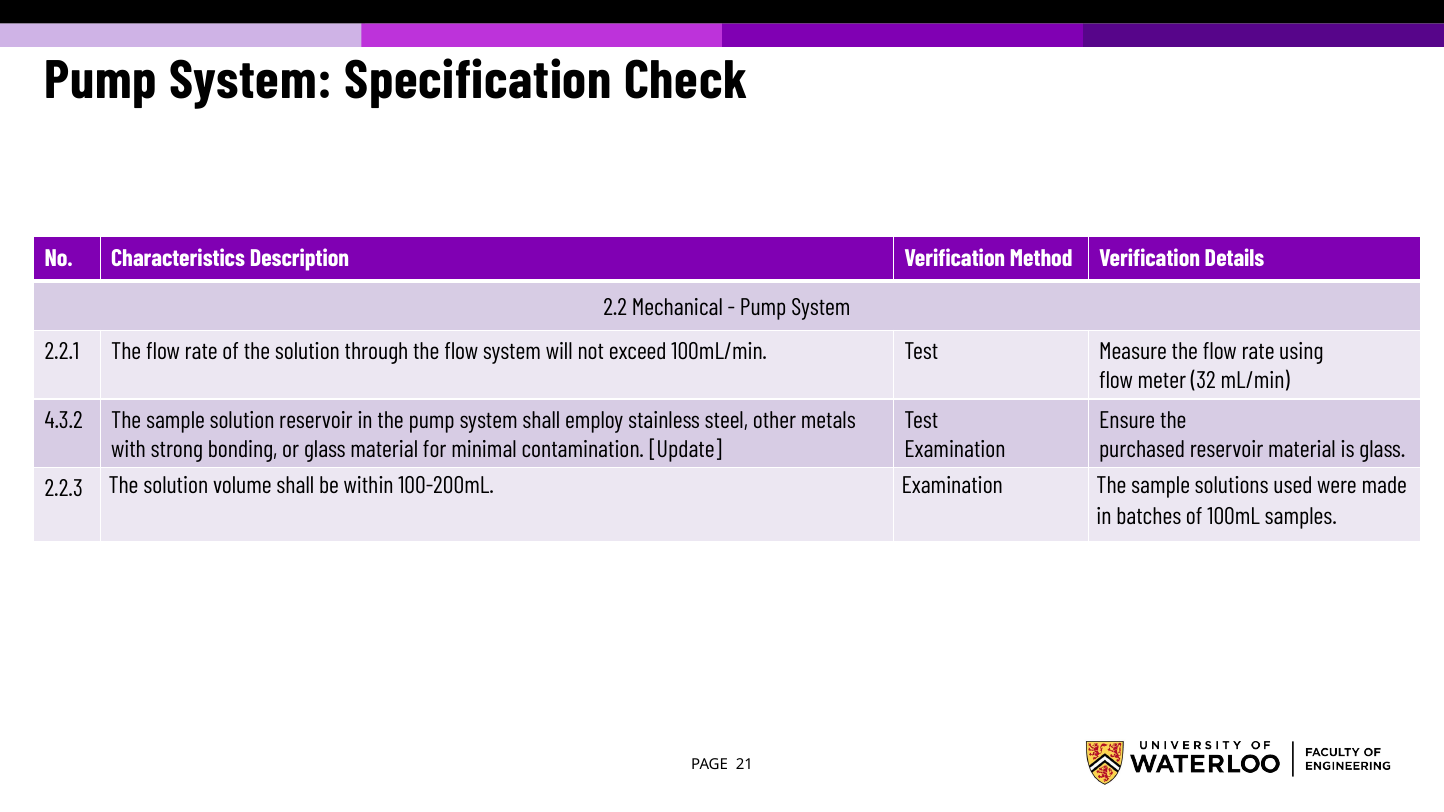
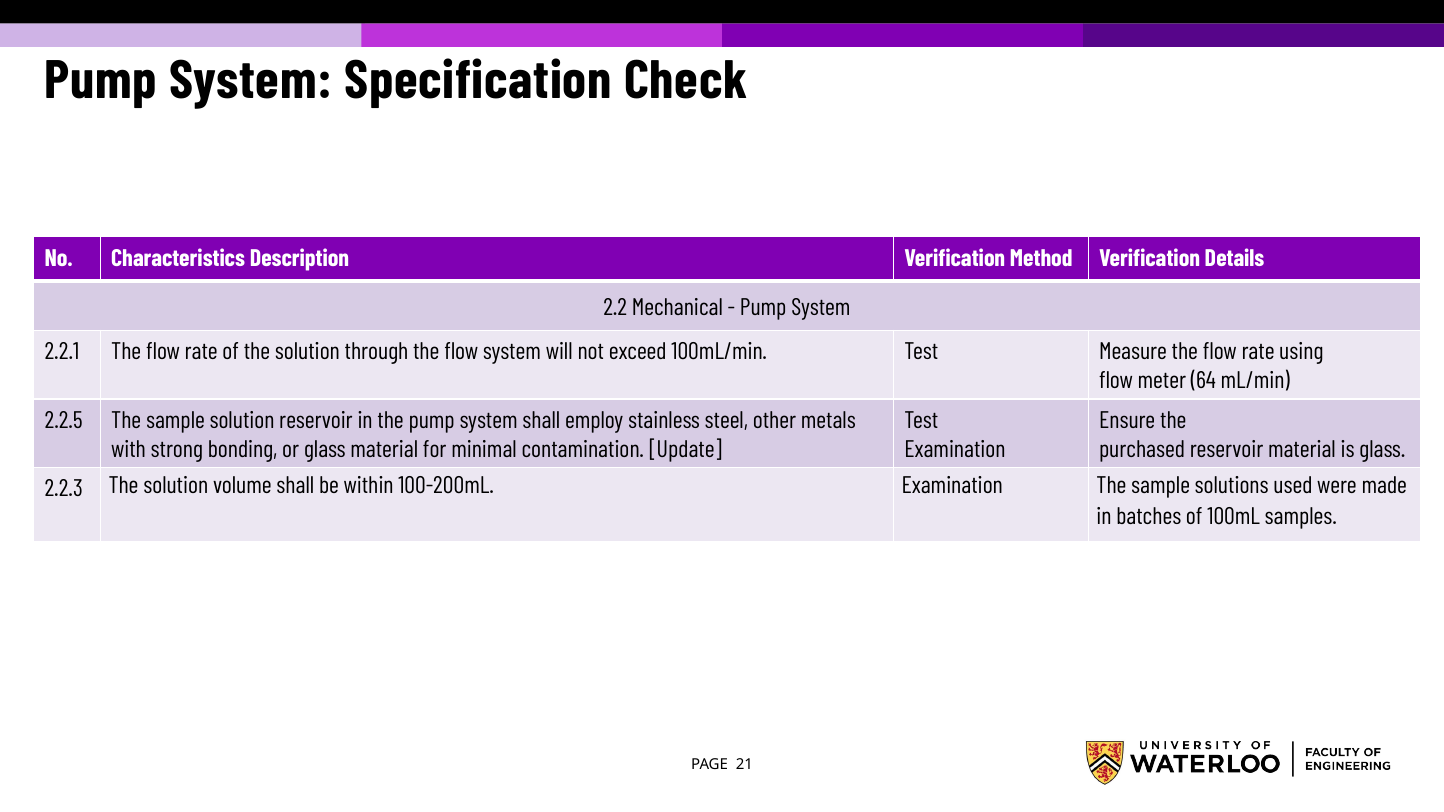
32: 32 -> 64 (1203, 381)
4.3.2: 4.3.2 -> 2.2.5 (64, 420)
